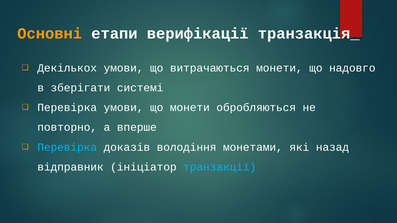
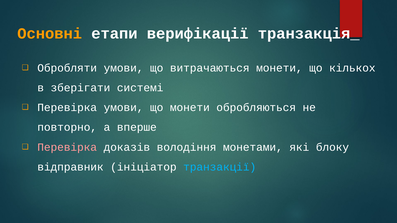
Декількох: Декількох -> Обробляти (67, 68)
надовго: надовго -> кількох (352, 68)
Перевірка colour: light blue -> pink (67, 147)
назад: назад -> блоку (332, 147)
